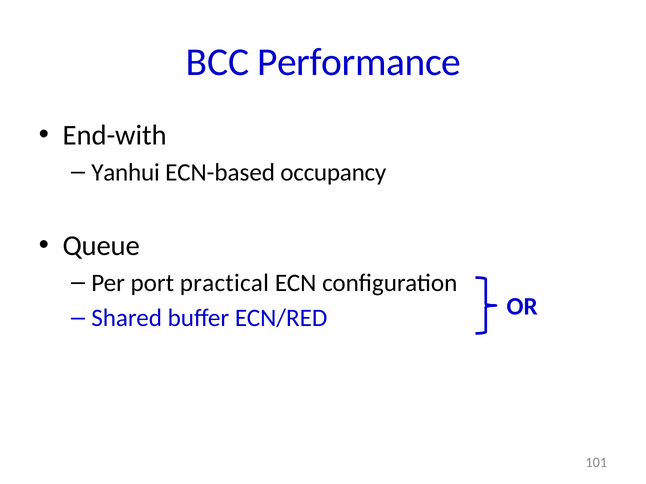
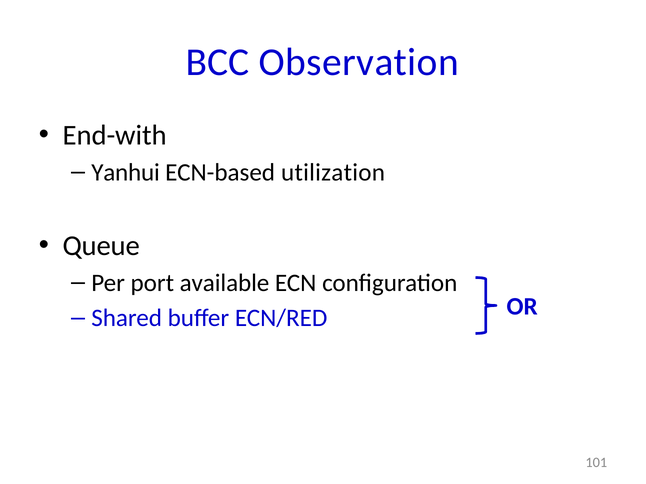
Performance: Performance -> Observation (359, 63)
occupancy: occupancy -> utilization (333, 173)
practical: practical -> available (225, 283)
